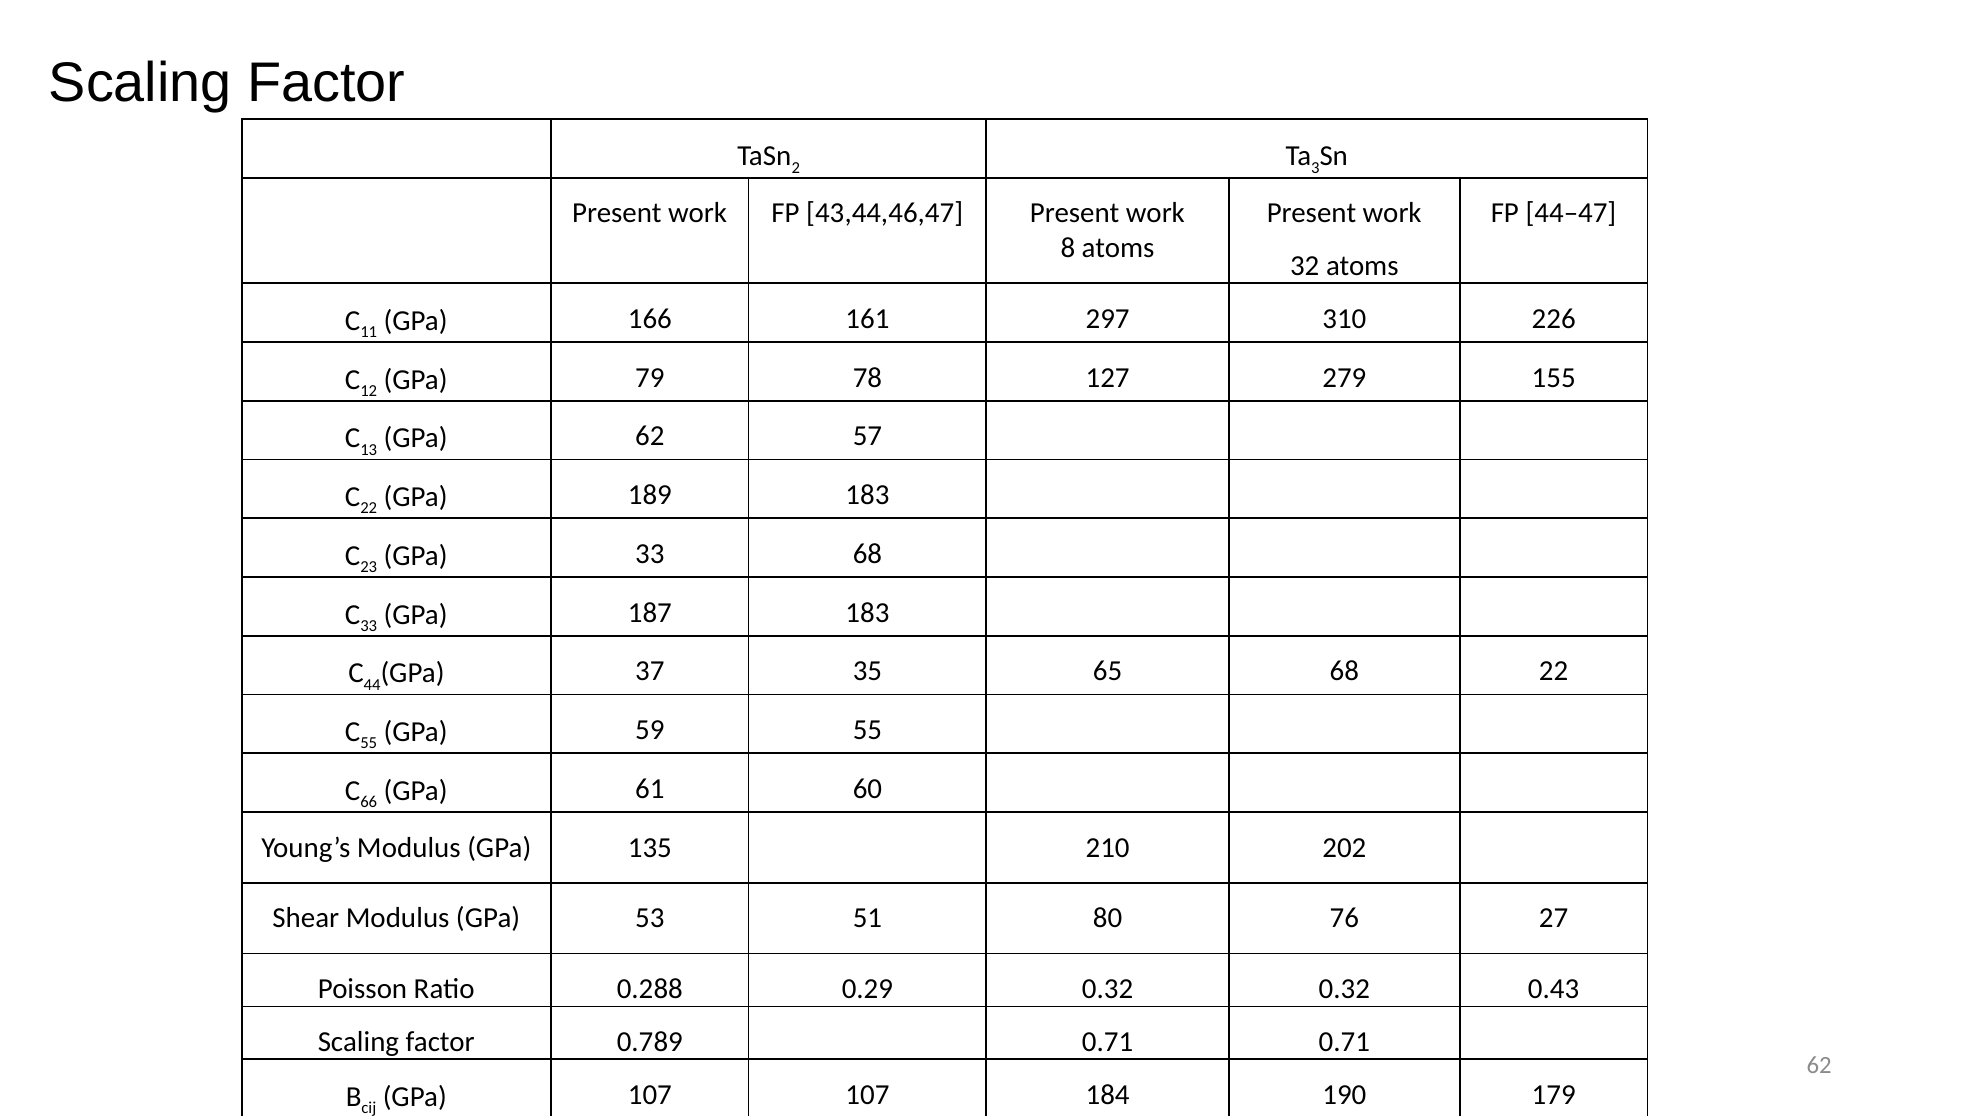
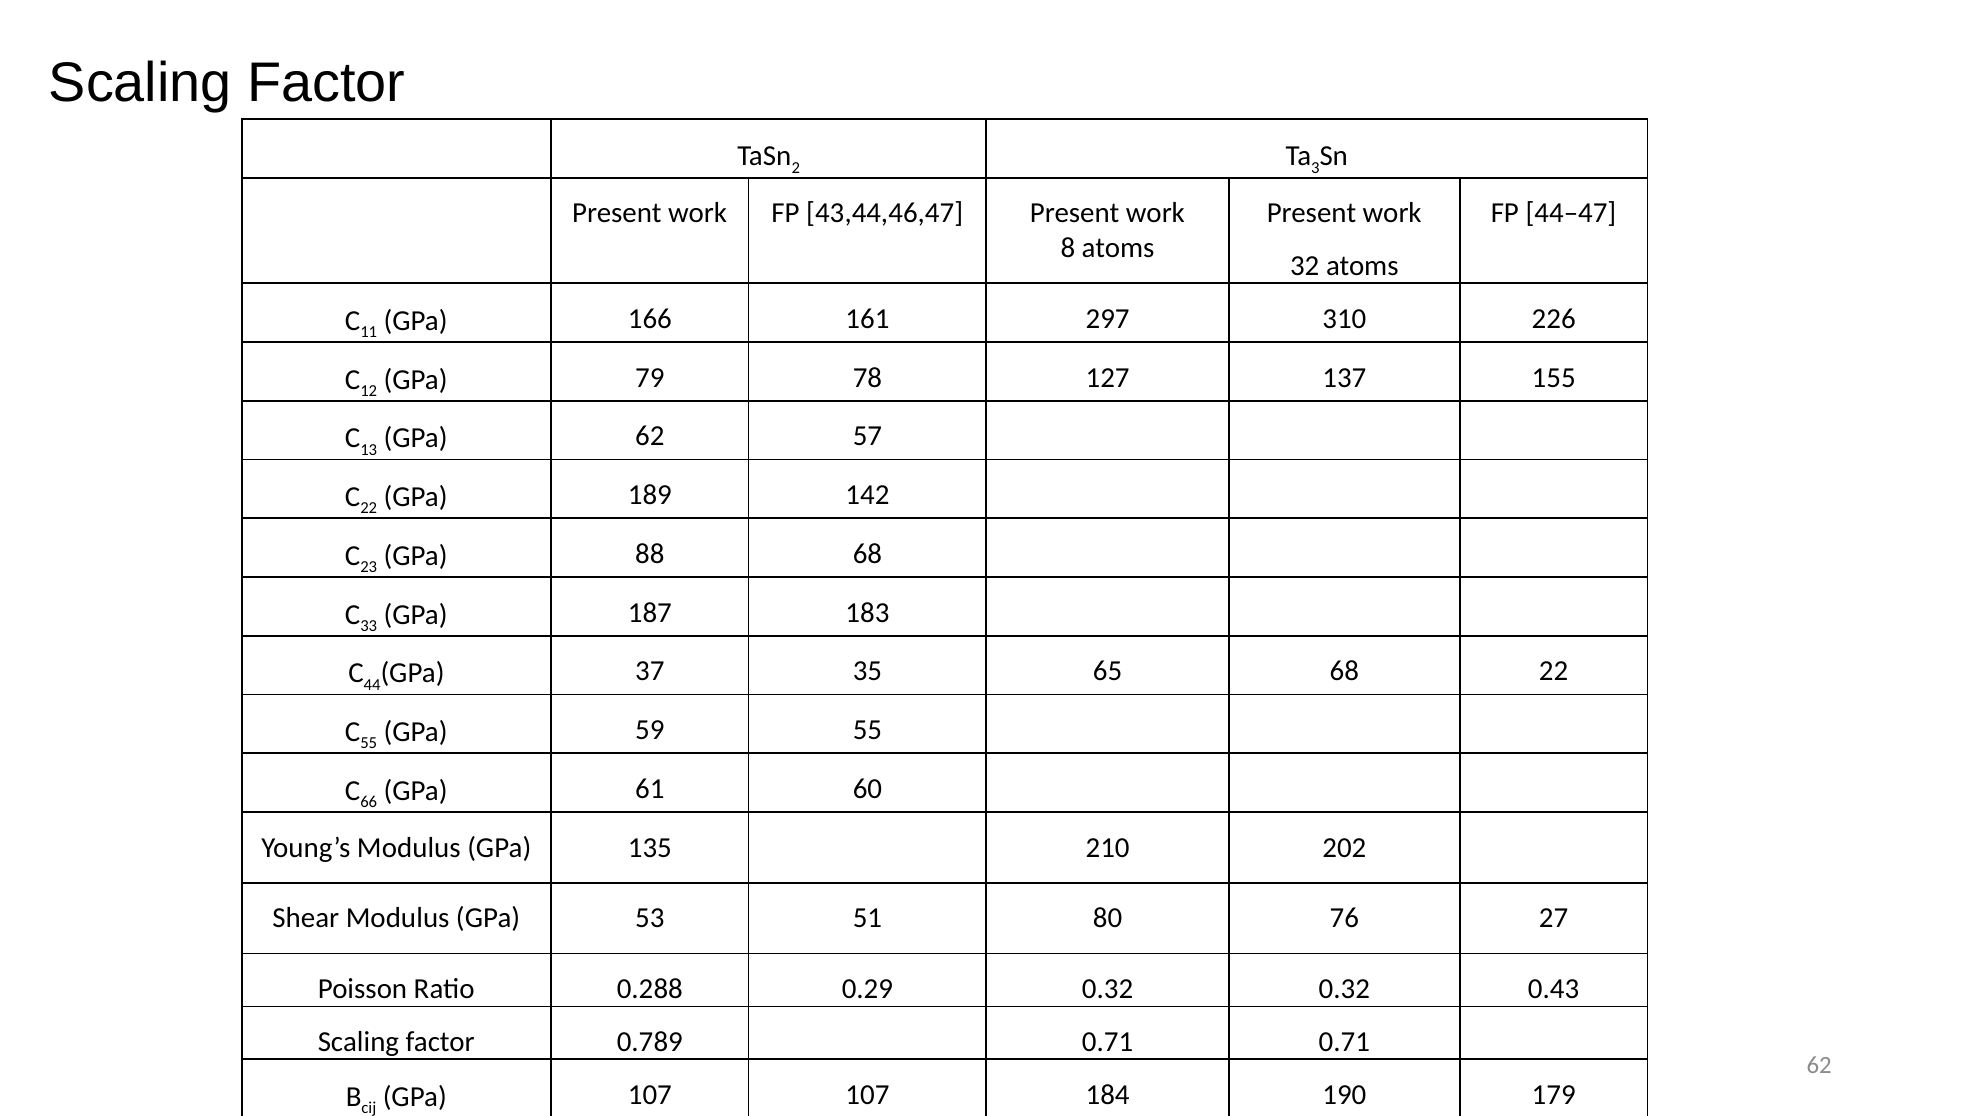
279: 279 -> 137 (1344, 377)
189 183: 183 -> 142 (867, 495)
GPa 33: 33 -> 88 (650, 554)
